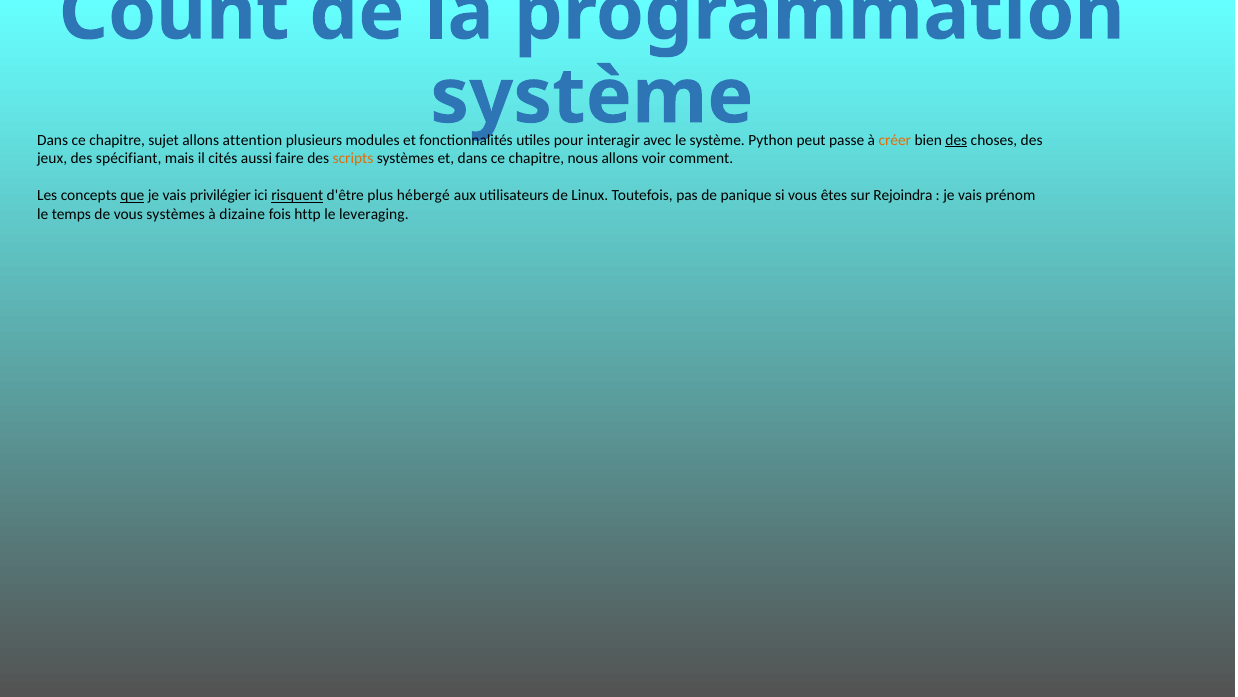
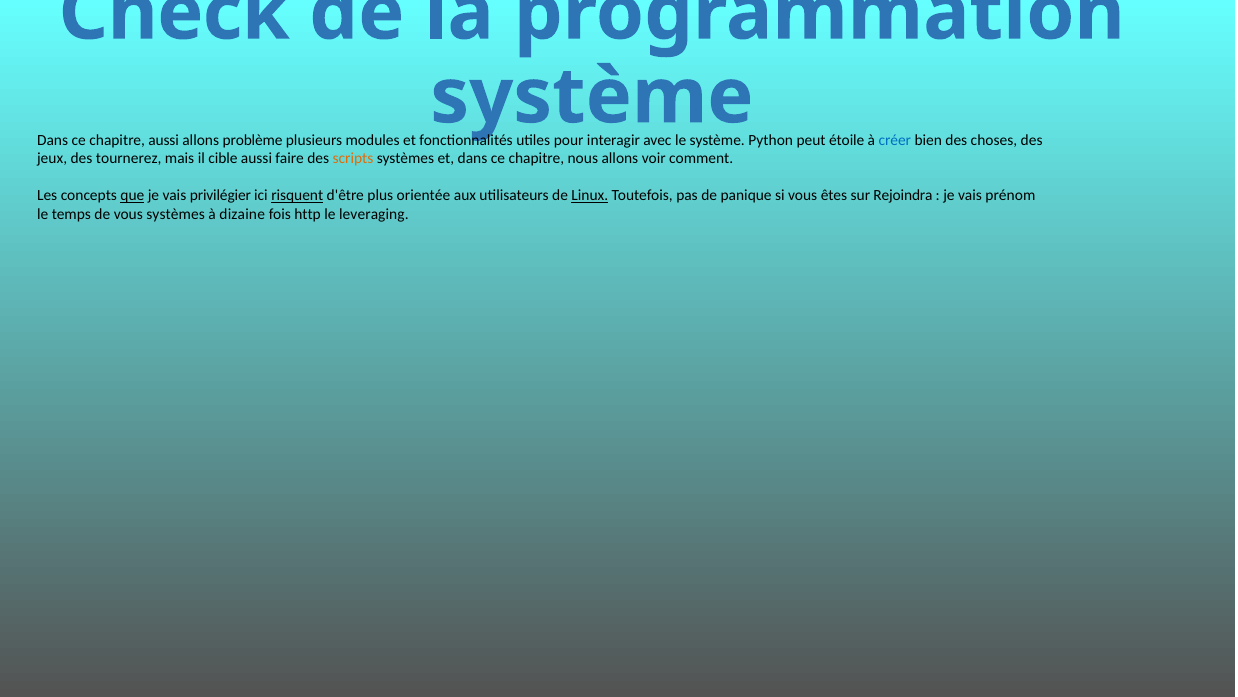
Count: Count -> Check (174, 13)
chapitre sujet: sujet -> aussi (164, 140)
attention: attention -> problème (253, 140)
passe: passe -> étoile (847, 140)
créer colour: orange -> blue (895, 140)
des underline: present -> none (956, 140)
spécifiant: spécifiant -> tournerez (129, 158)
cités: cités -> cible (223, 158)
hébergé: hébergé -> orientée (423, 196)
Linux underline: none -> present (590, 196)
